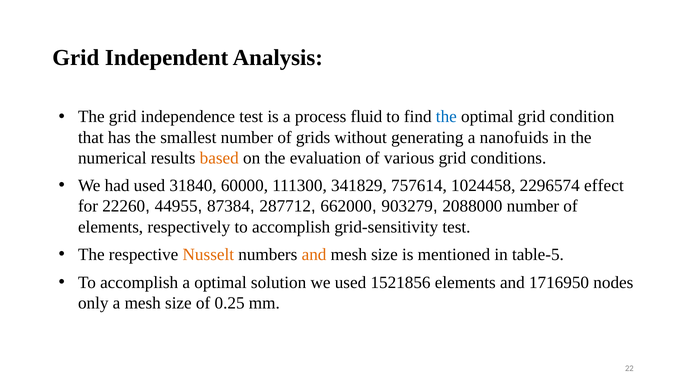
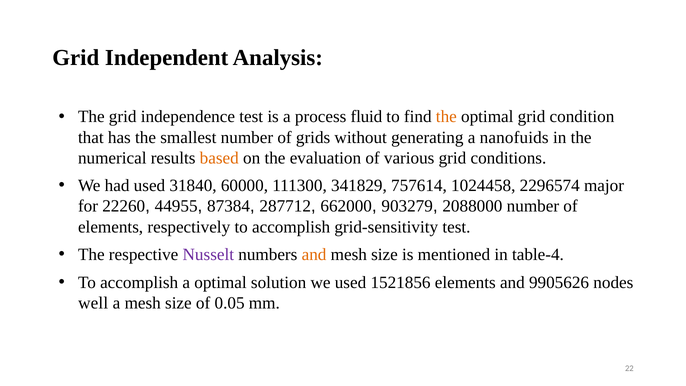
the colour: blue -> orange (446, 117)
effect: effect -> major (604, 186)
Nusselt colour: orange -> purple (208, 255)
table-5: table-5 -> table-4 (538, 255)
1716950: 1716950 -> 9905626 (559, 282)
only: only -> well (93, 303)
0.25: 0.25 -> 0.05 (230, 303)
